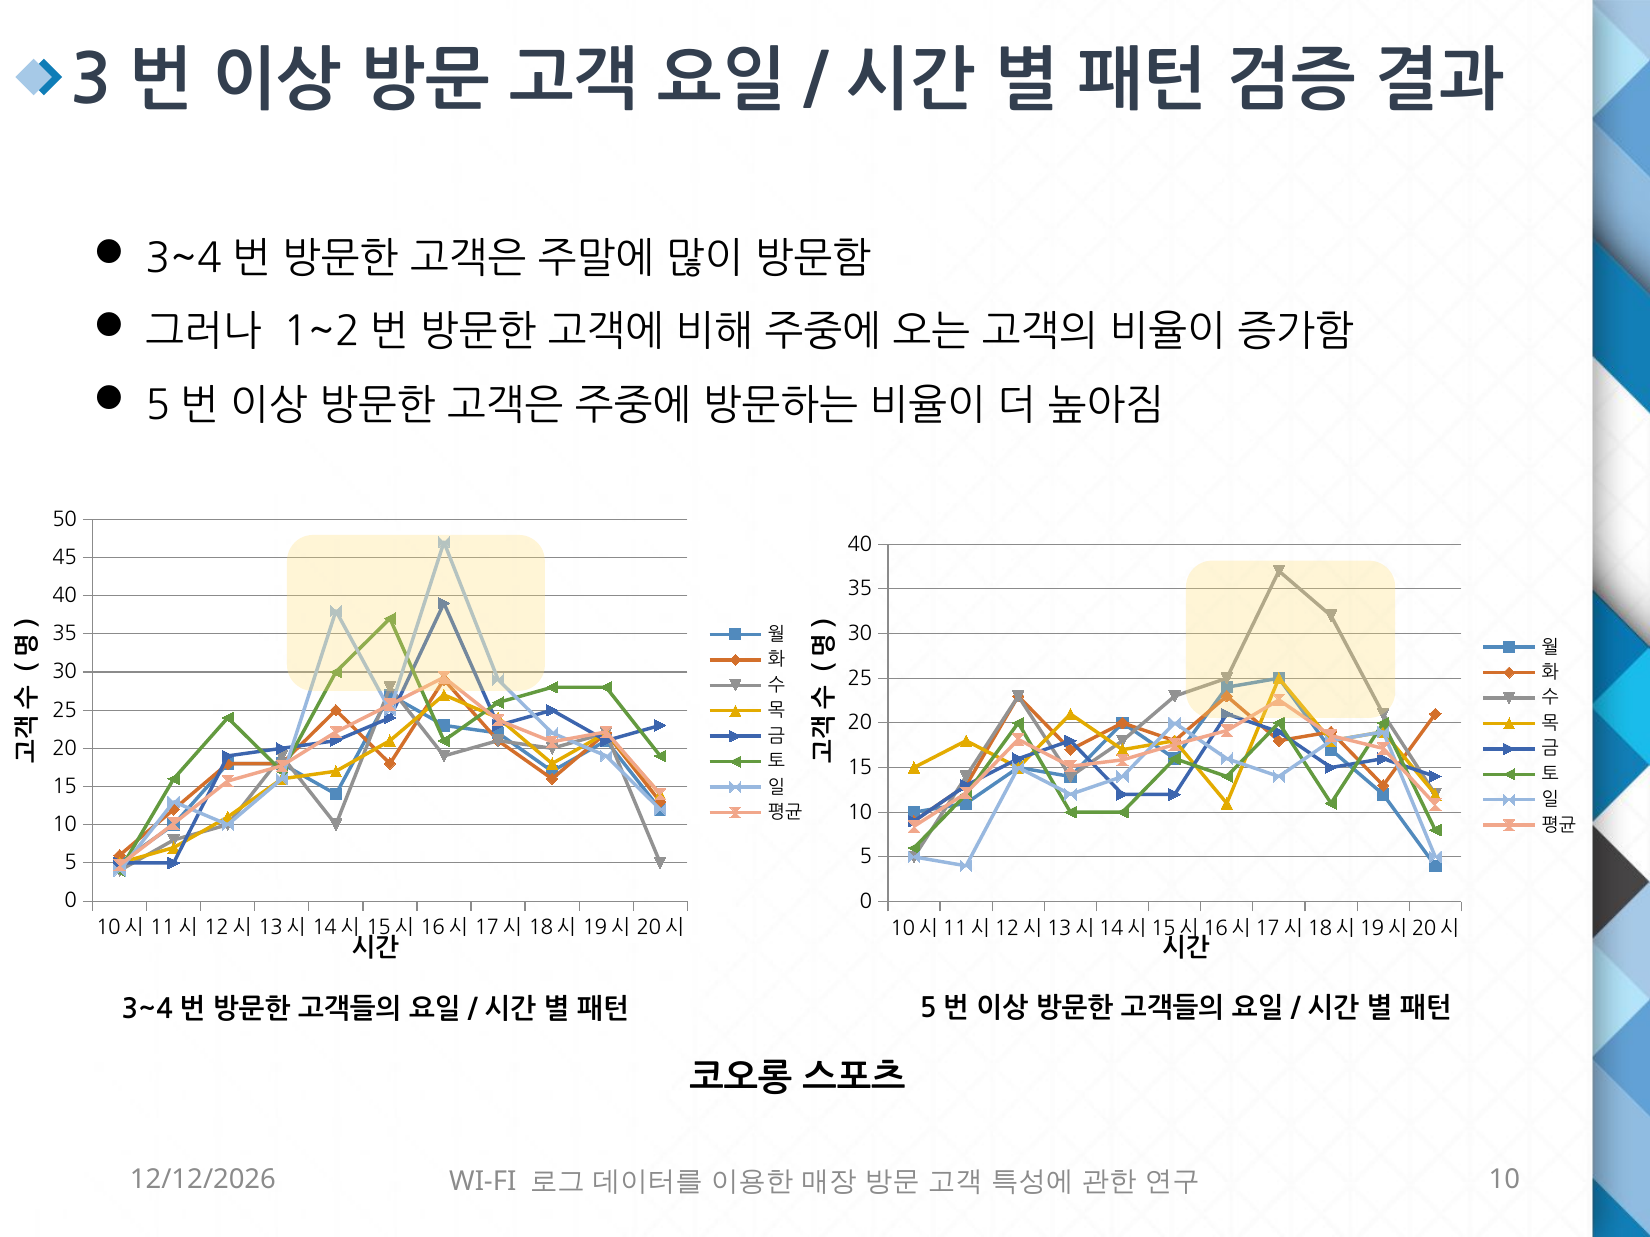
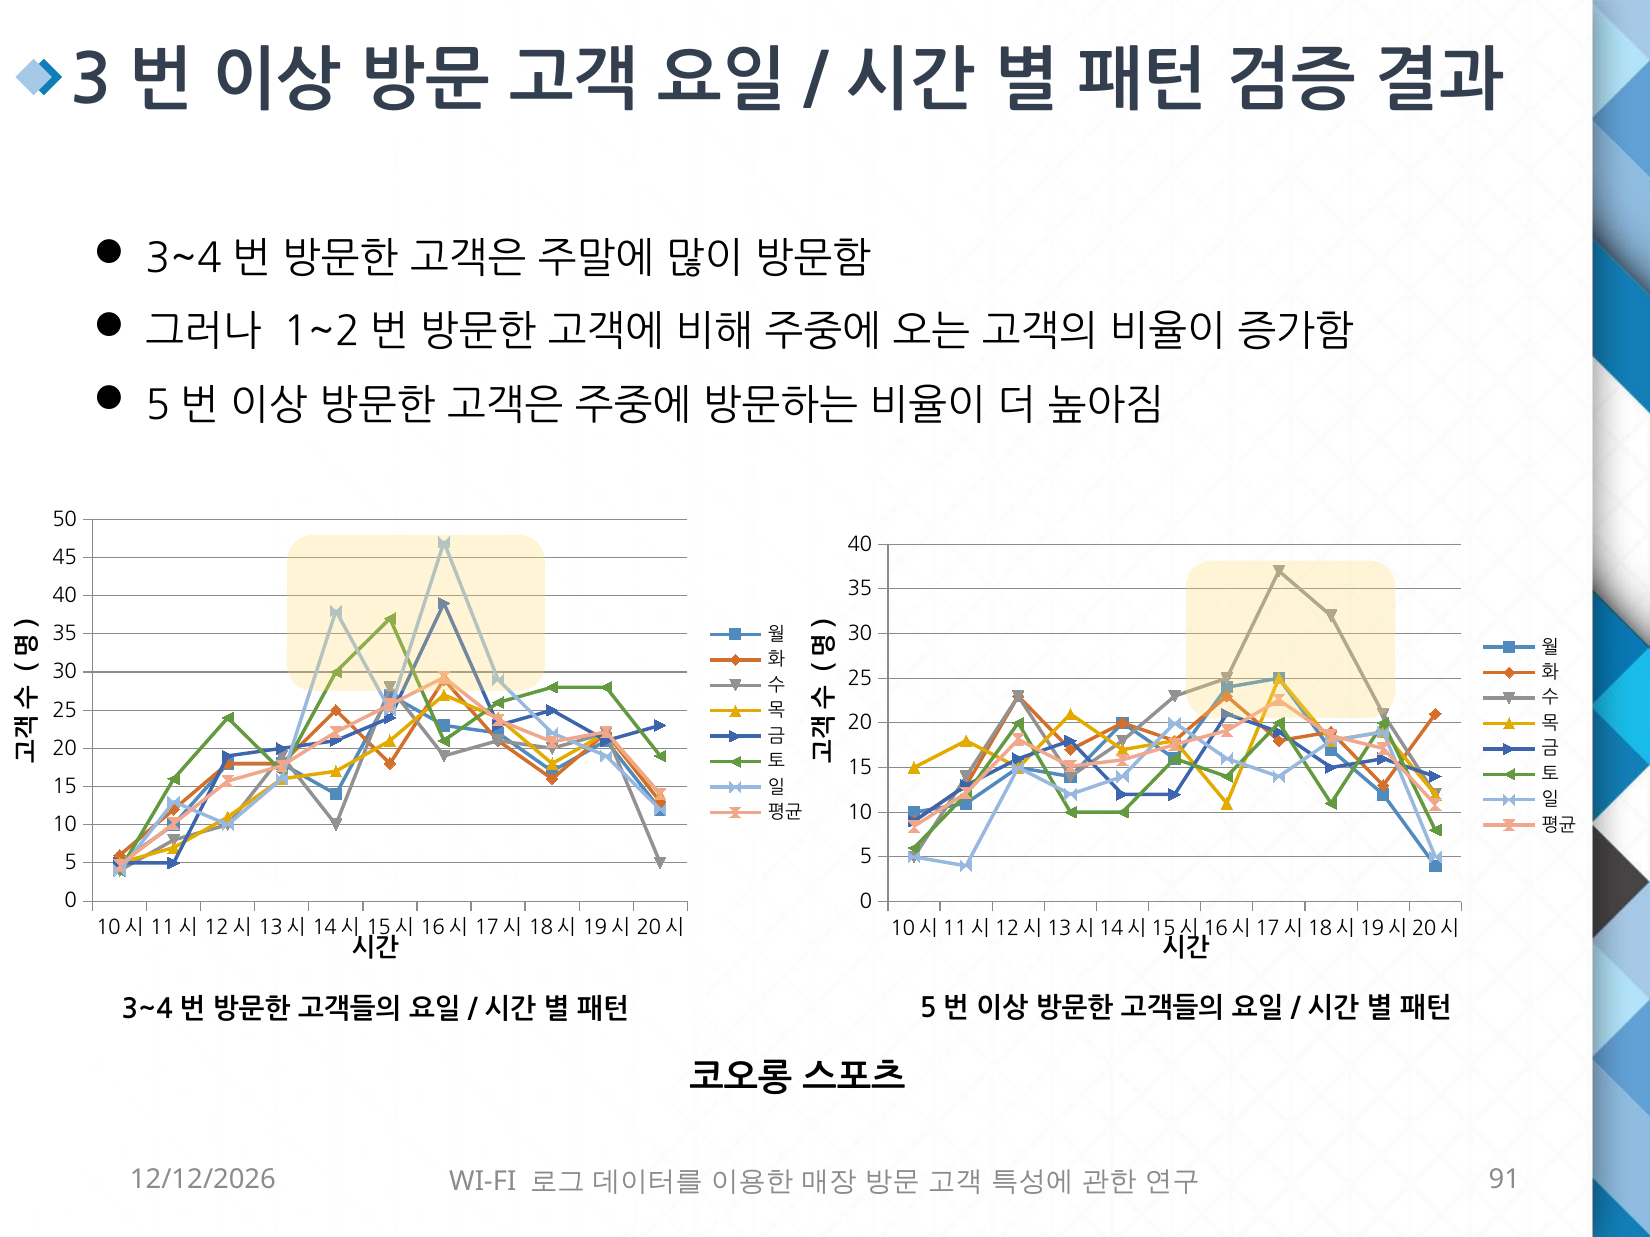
10: 10 -> 91 (1504, 1180)
